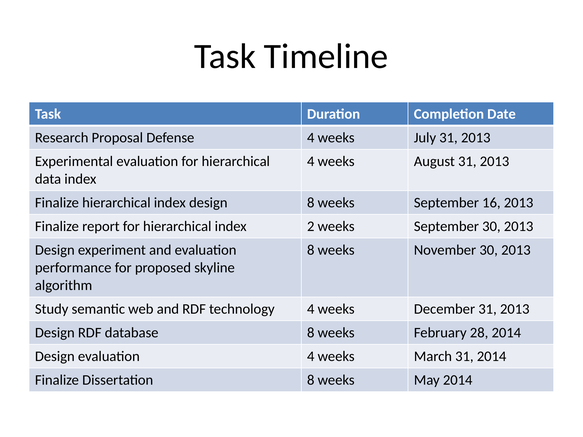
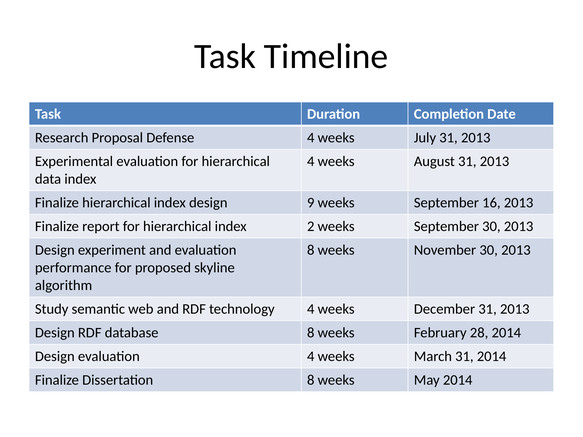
design 8: 8 -> 9 (311, 203)
